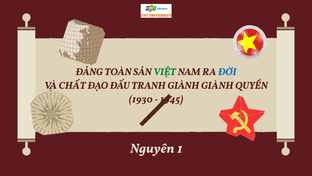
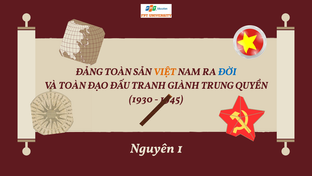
VIỆT colour: green -> orange (165, 72)
VÀ CHẤT: CHẤT -> TOÀN (72, 85)
GIÀNH: GIÀNH -> TRUNG (217, 85)
